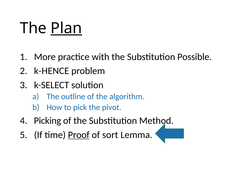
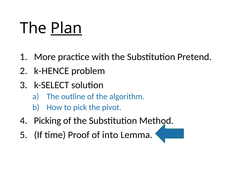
Possible: Possible -> Pretend (195, 57)
Proof underline: present -> none (79, 135)
sort: sort -> into (110, 135)
